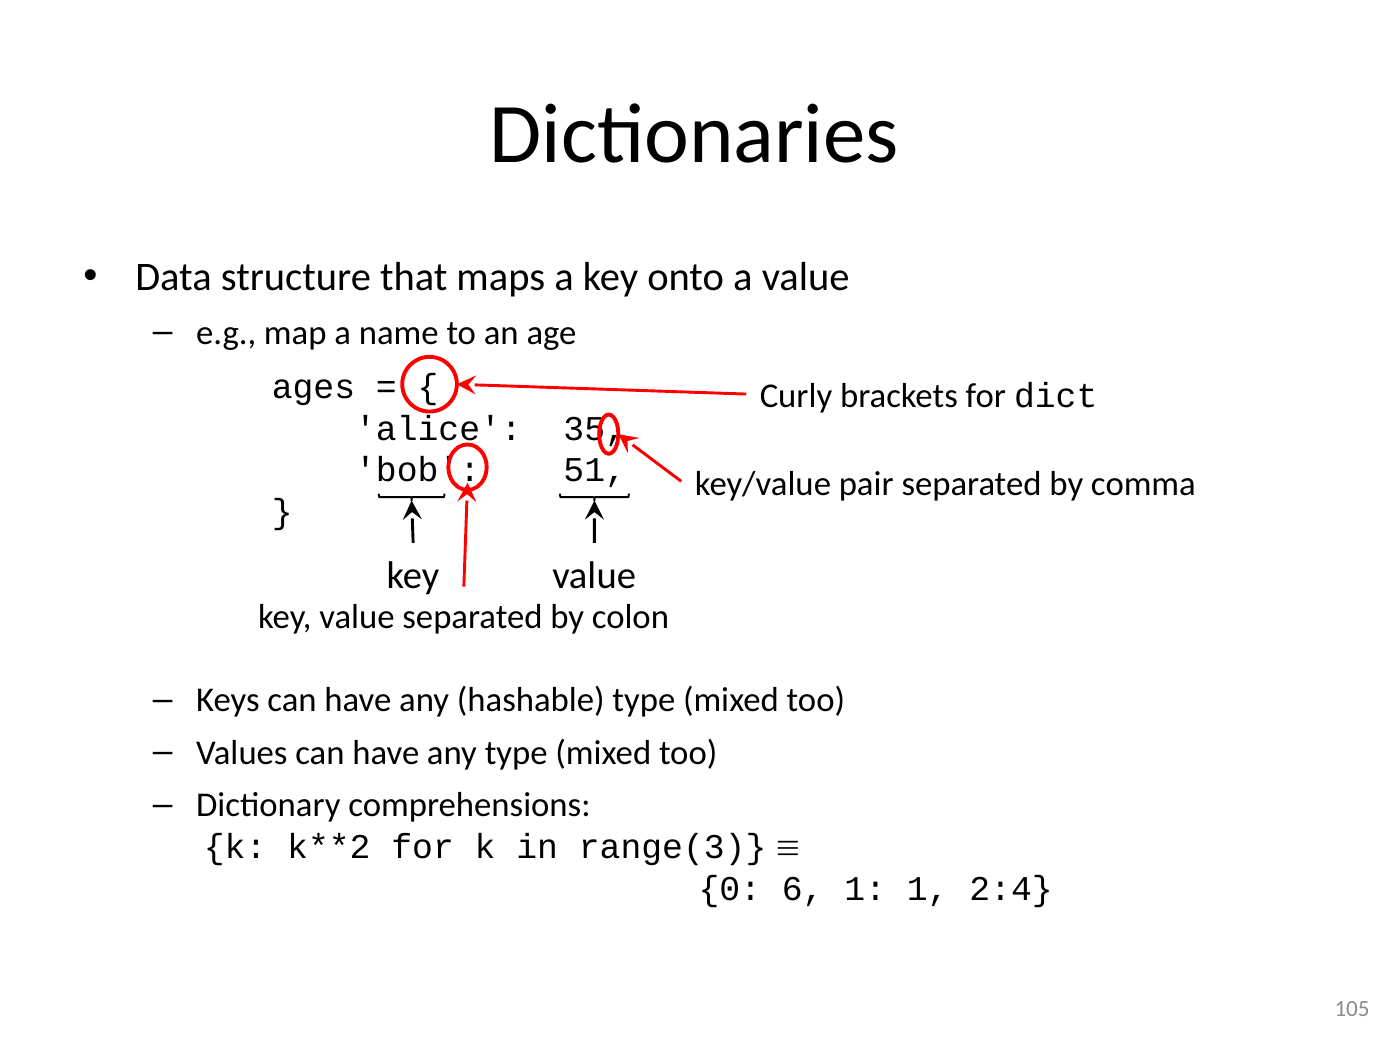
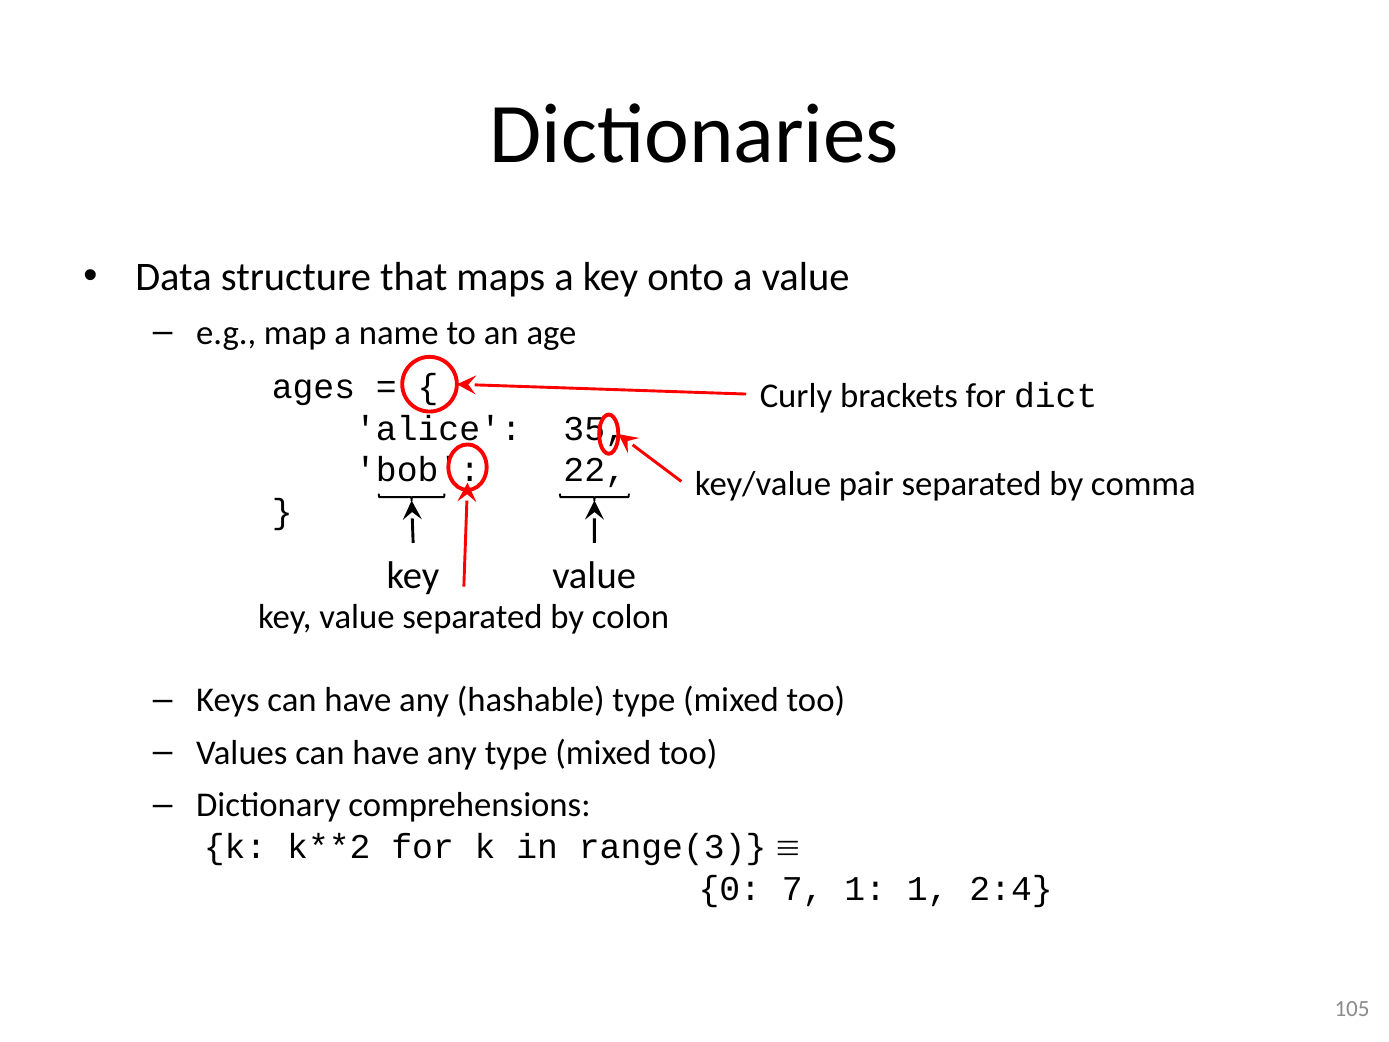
51: 51 -> 22 (595, 470)
6: 6 -> 7 (803, 889)
